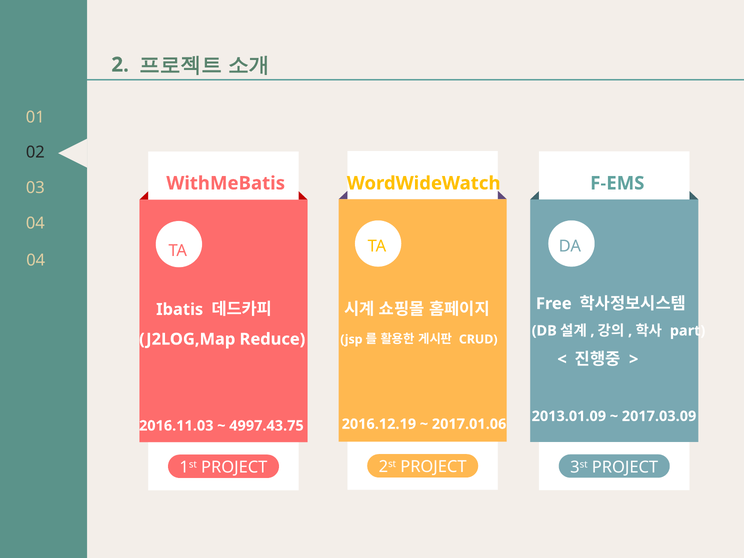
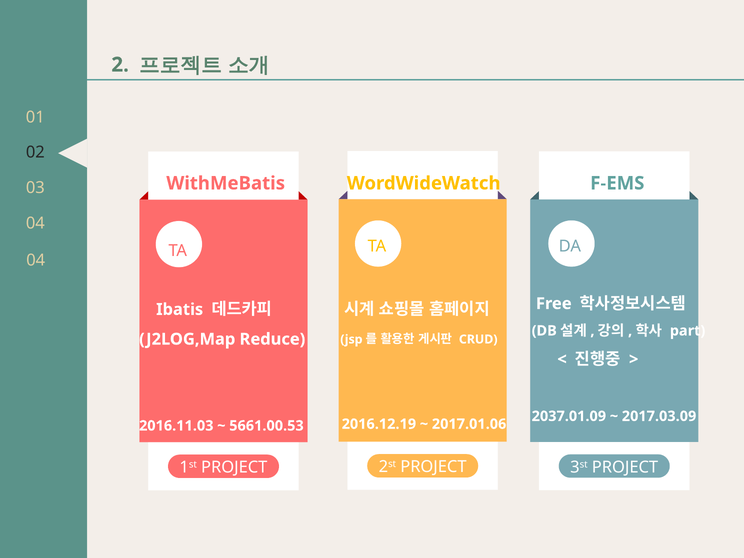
2013.01.09: 2013.01.09 -> 2037.01.09 (569, 416)
4997.43.75: 4997.43.75 -> 5661.00.53 (266, 426)
